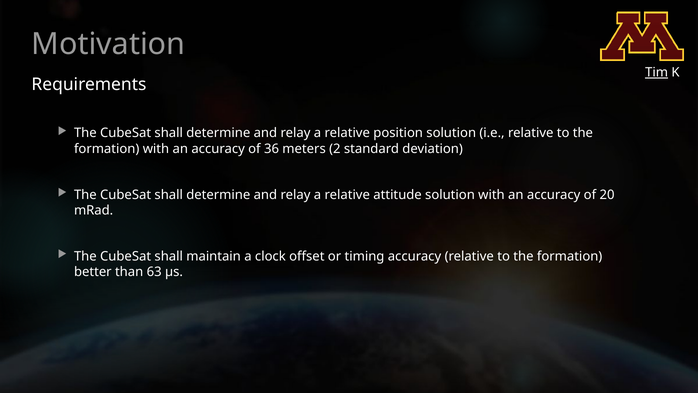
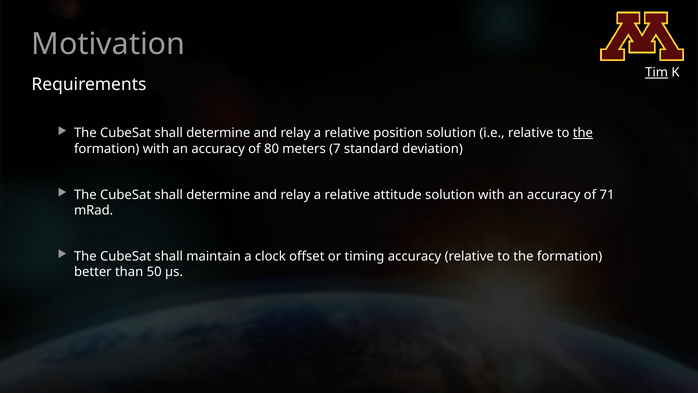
the underline: none -> present (583, 133)
36: 36 -> 80 (272, 149)
2: 2 -> 7 (335, 149)
20: 20 -> 71 (607, 195)
63: 63 -> 50 (154, 272)
